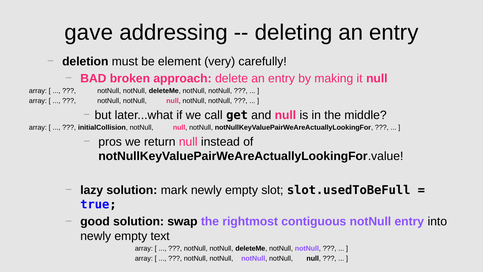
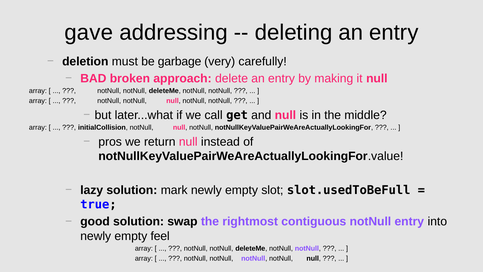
element: element -> garbage (180, 61)
text: text -> feel (160, 236)
